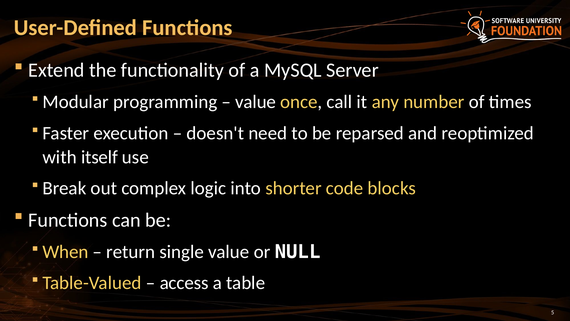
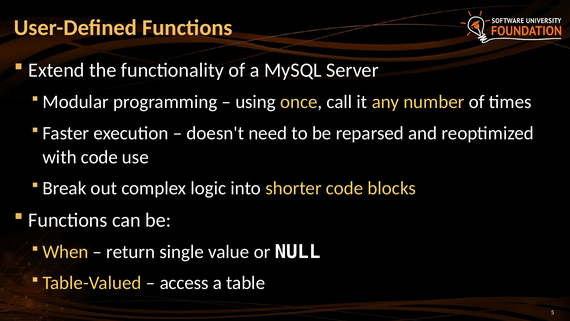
value: value -> using (256, 102)
with itself: itself -> code (99, 157)
